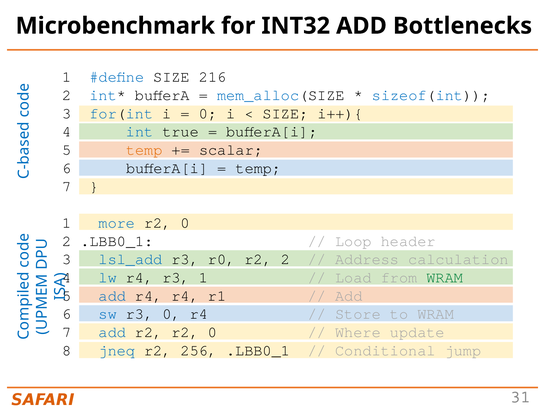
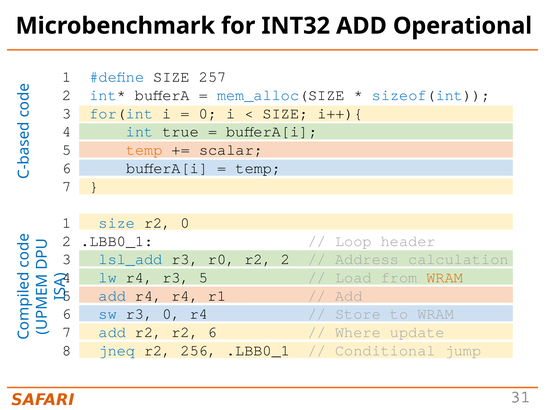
Bottlenecks: Bottlenecks -> Operational (463, 26)
216: 216 -> 257 (213, 77)
1 more: more -> size (117, 223)
r3 1: 1 -> 5 (203, 277)
WRAM colour: green -> orange (445, 277)
r2 r2 0: 0 -> 6 (212, 332)
